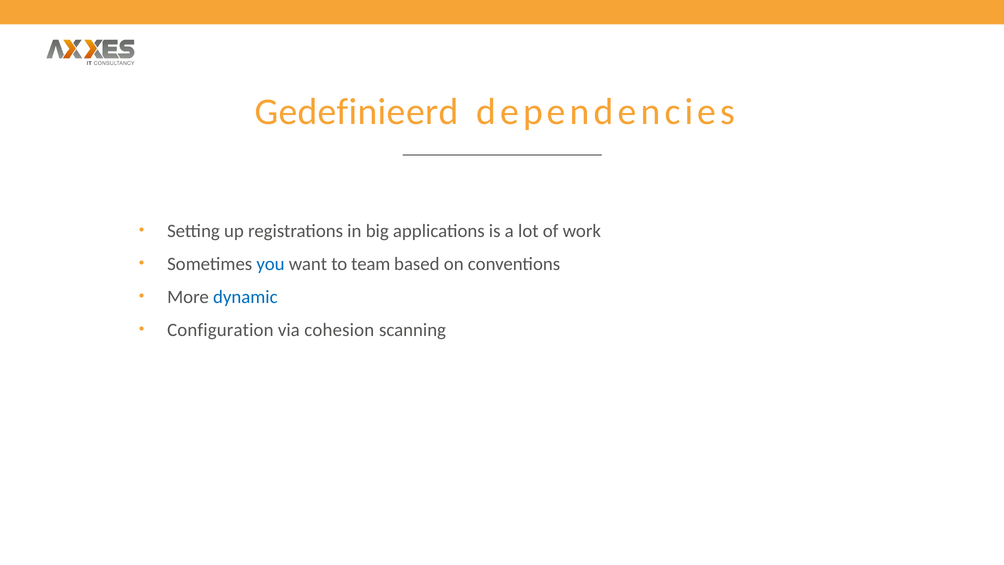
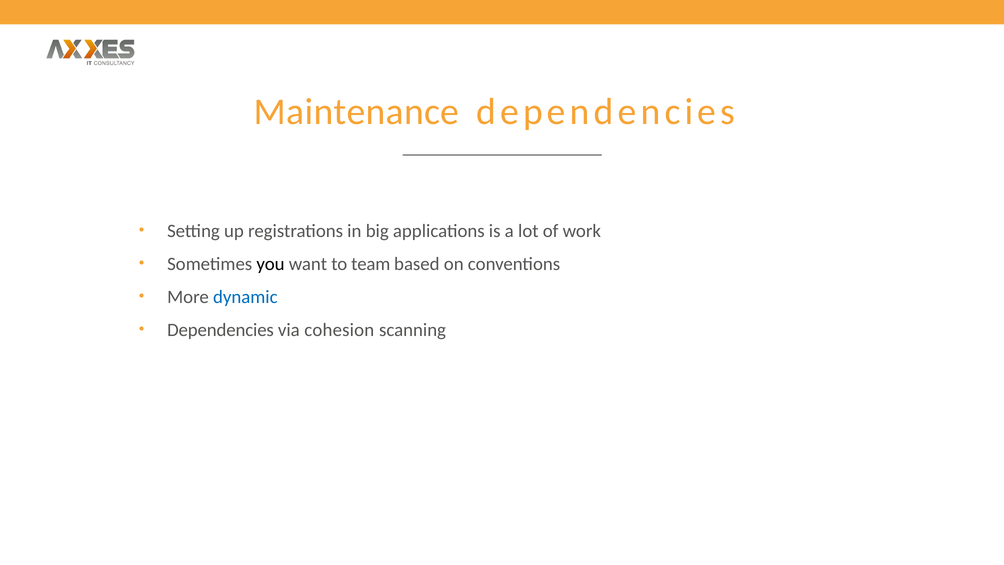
Gedefinieerd: Gedefinieerd -> Maintenance (356, 112)
you colour: blue -> black (271, 264)
Configuration: Configuration -> Dependencies (221, 330)
